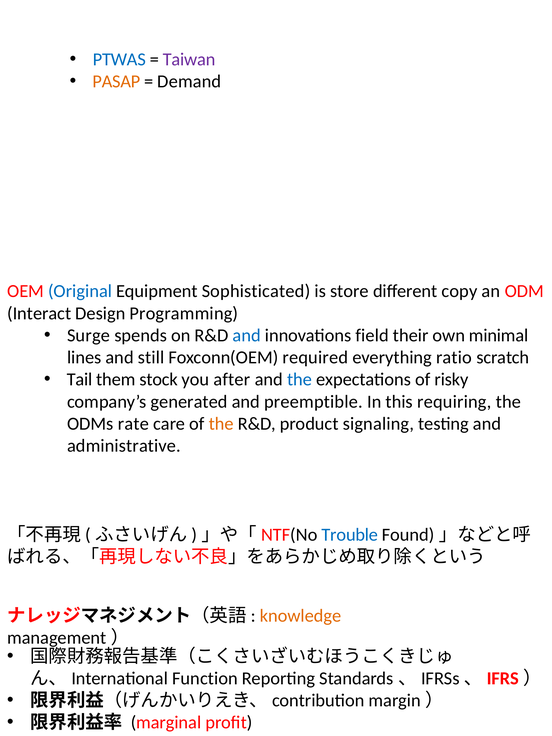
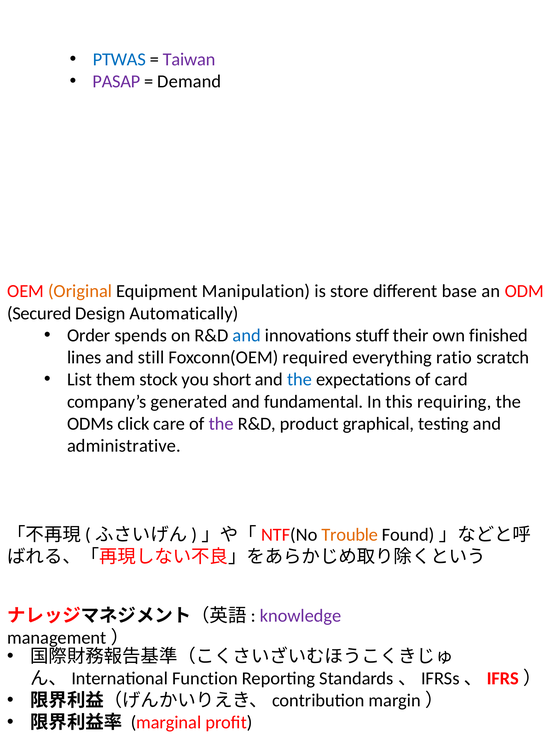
PASAP colour: orange -> purple (116, 81)
Original colour: blue -> orange (80, 291)
Sophisticated: Sophisticated -> Manipulation (256, 291)
copy: copy -> base (459, 291)
Interact: Interact -> Secured (39, 313)
Programming: Programming -> Automatically (184, 313)
Surge: Surge -> Order (89, 335)
field: field -> stuff (372, 335)
minimal: minimal -> finished (499, 335)
Tail: Tail -> List (79, 380)
after: after -> short (232, 380)
risky: risky -> card (451, 380)
preemptible: preemptible -> fundamental (314, 402)
rate: rate -> click (133, 424)
the colour: orange -> purple (221, 424)
signaling: signaling -> graphical (378, 424)
Trouble colour: blue -> orange (350, 535)
knowledge colour: orange -> purple (301, 616)
